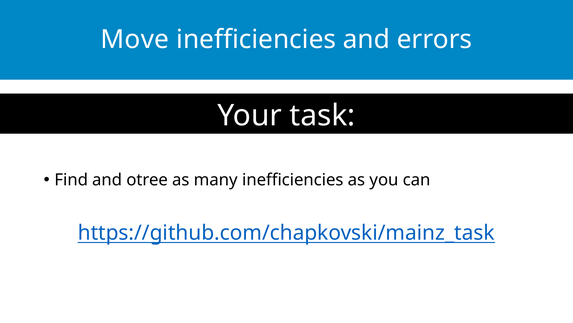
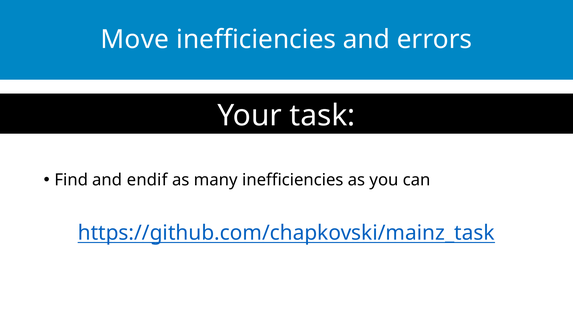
otree: otree -> endif (147, 180)
